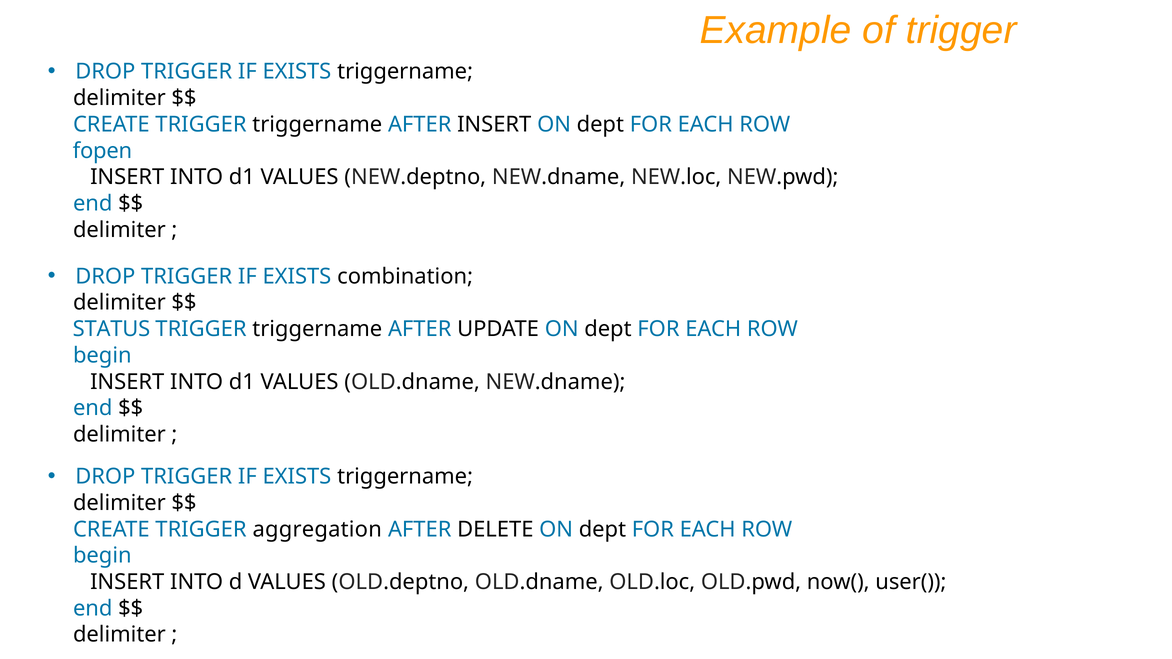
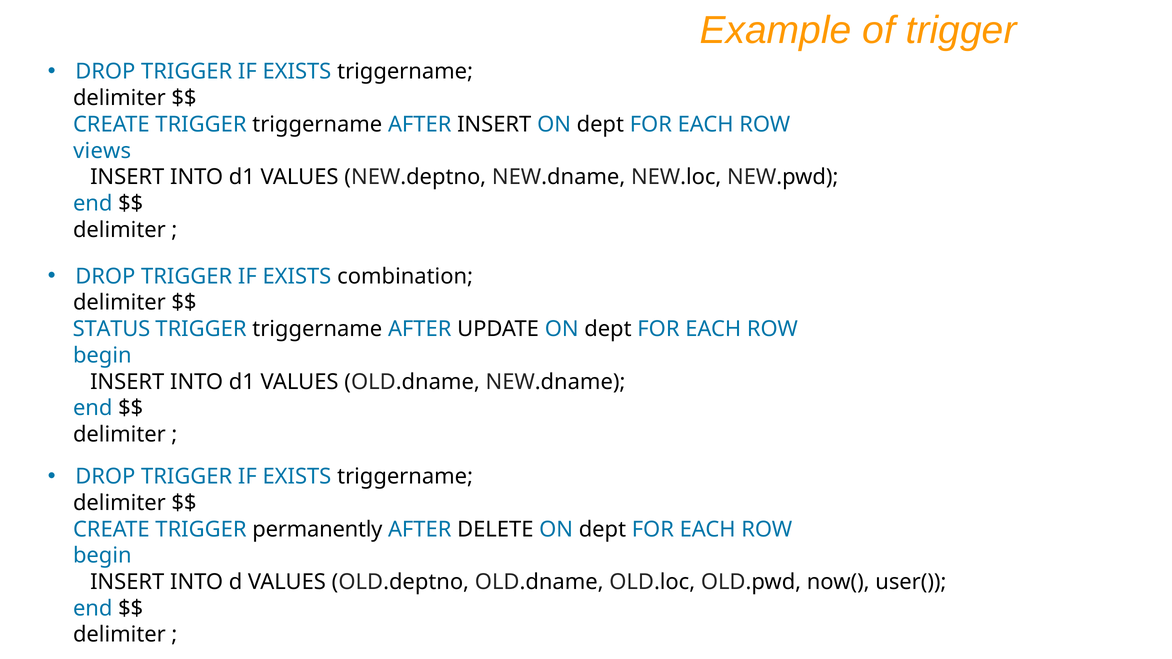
fopen: fopen -> views (102, 151)
aggregation: aggregation -> permanently (317, 529)
